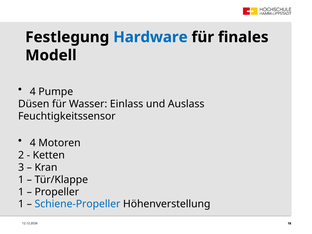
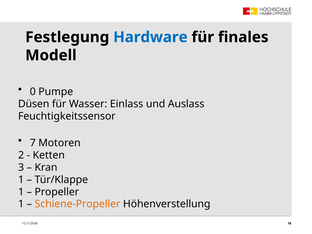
4: 4 -> 0 (33, 92)
4: 4 -> 7 (33, 143)
Schiene-Propeller colour: blue -> orange (77, 204)
